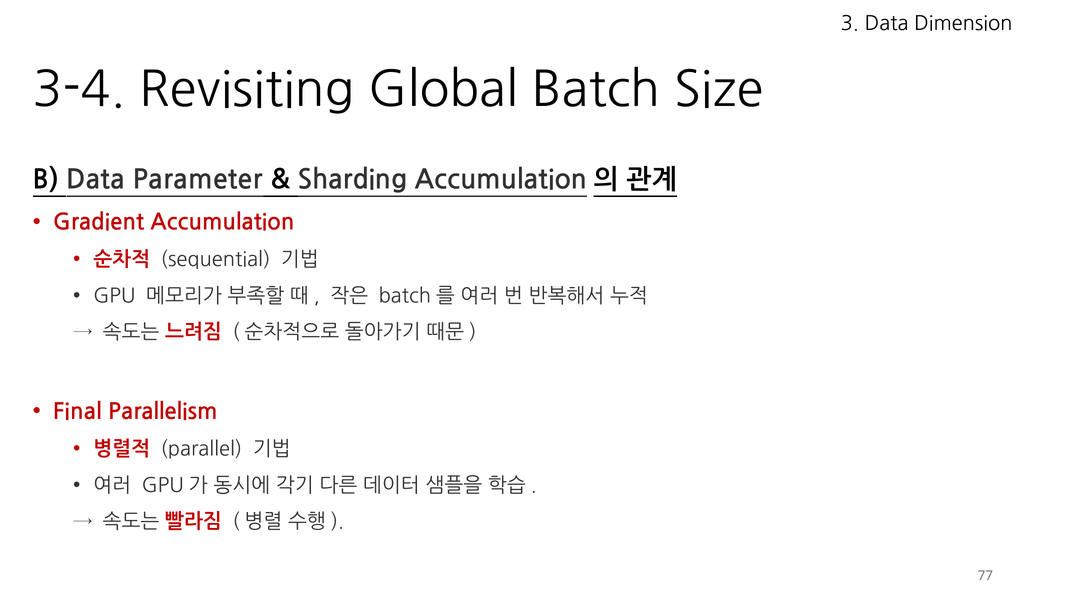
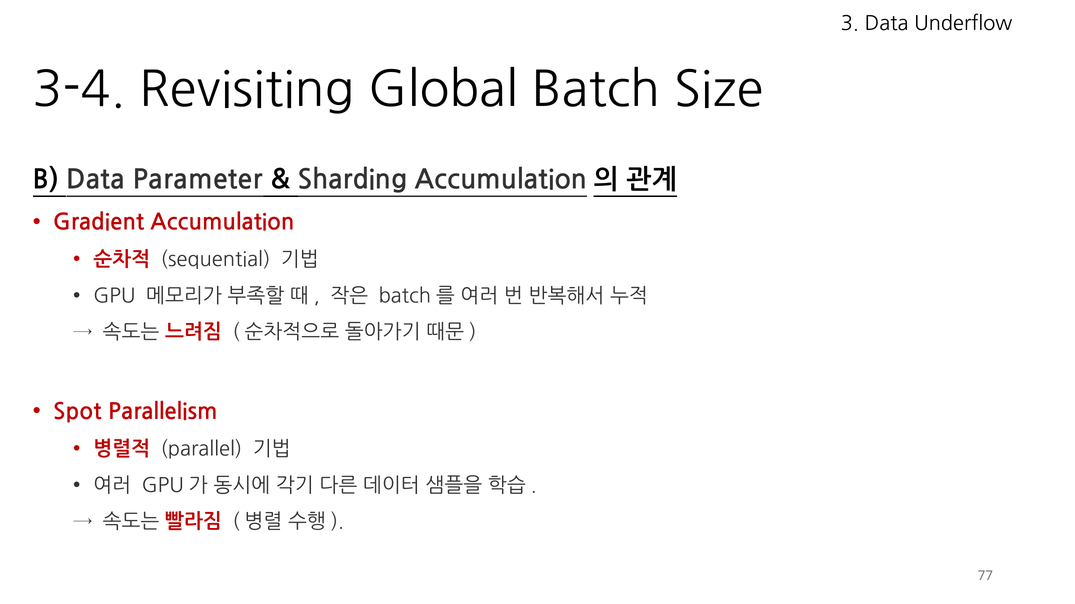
Dimension: Dimension -> Underflow (963, 24)
Final: Final -> Spot (77, 412)
